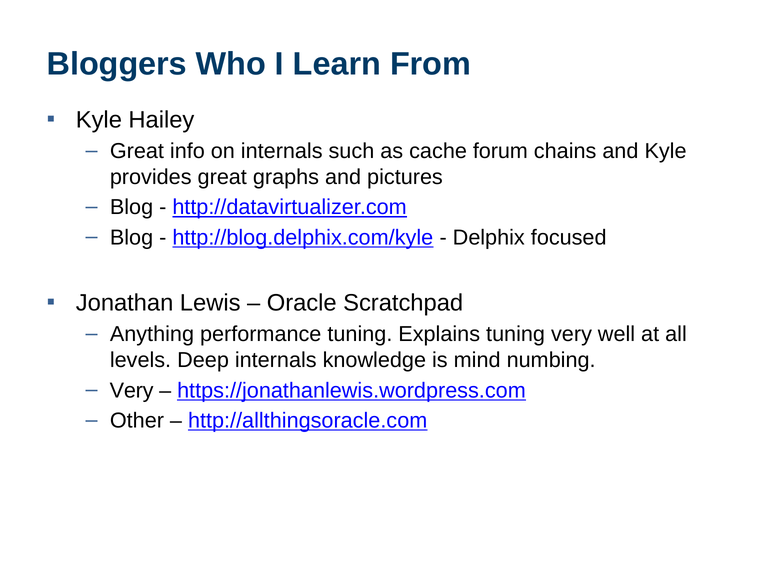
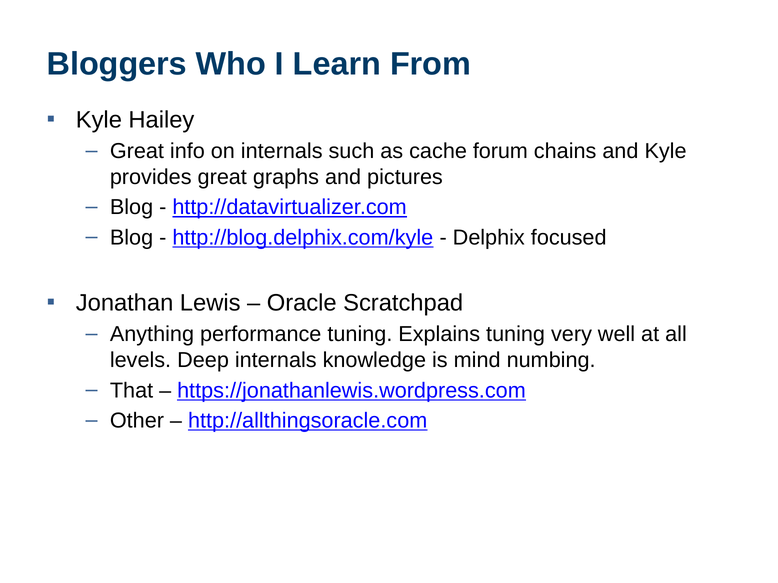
Very: Very -> That (132, 391)
